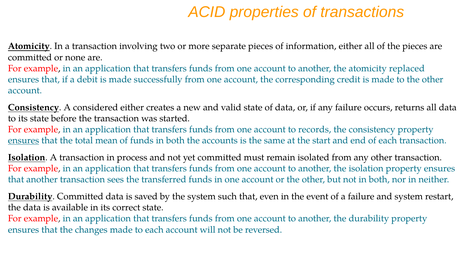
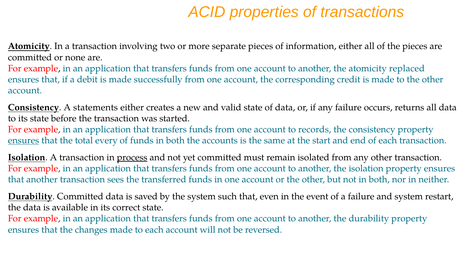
considered: considered -> statements (96, 107)
mean: mean -> every (106, 141)
process underline: none -> present (132, 158)
